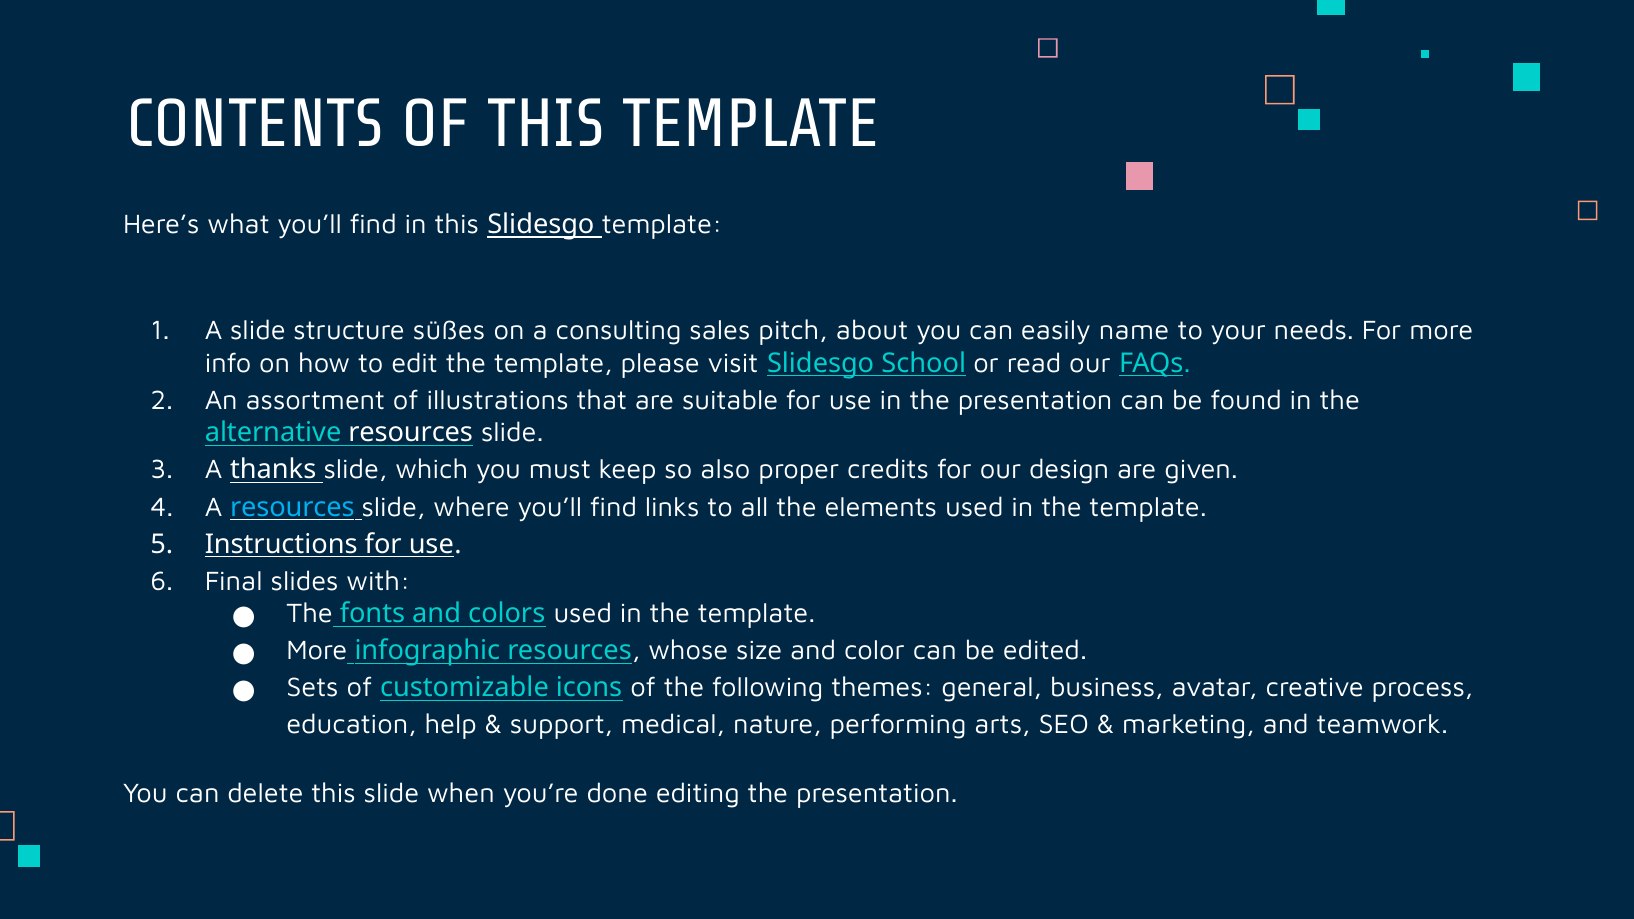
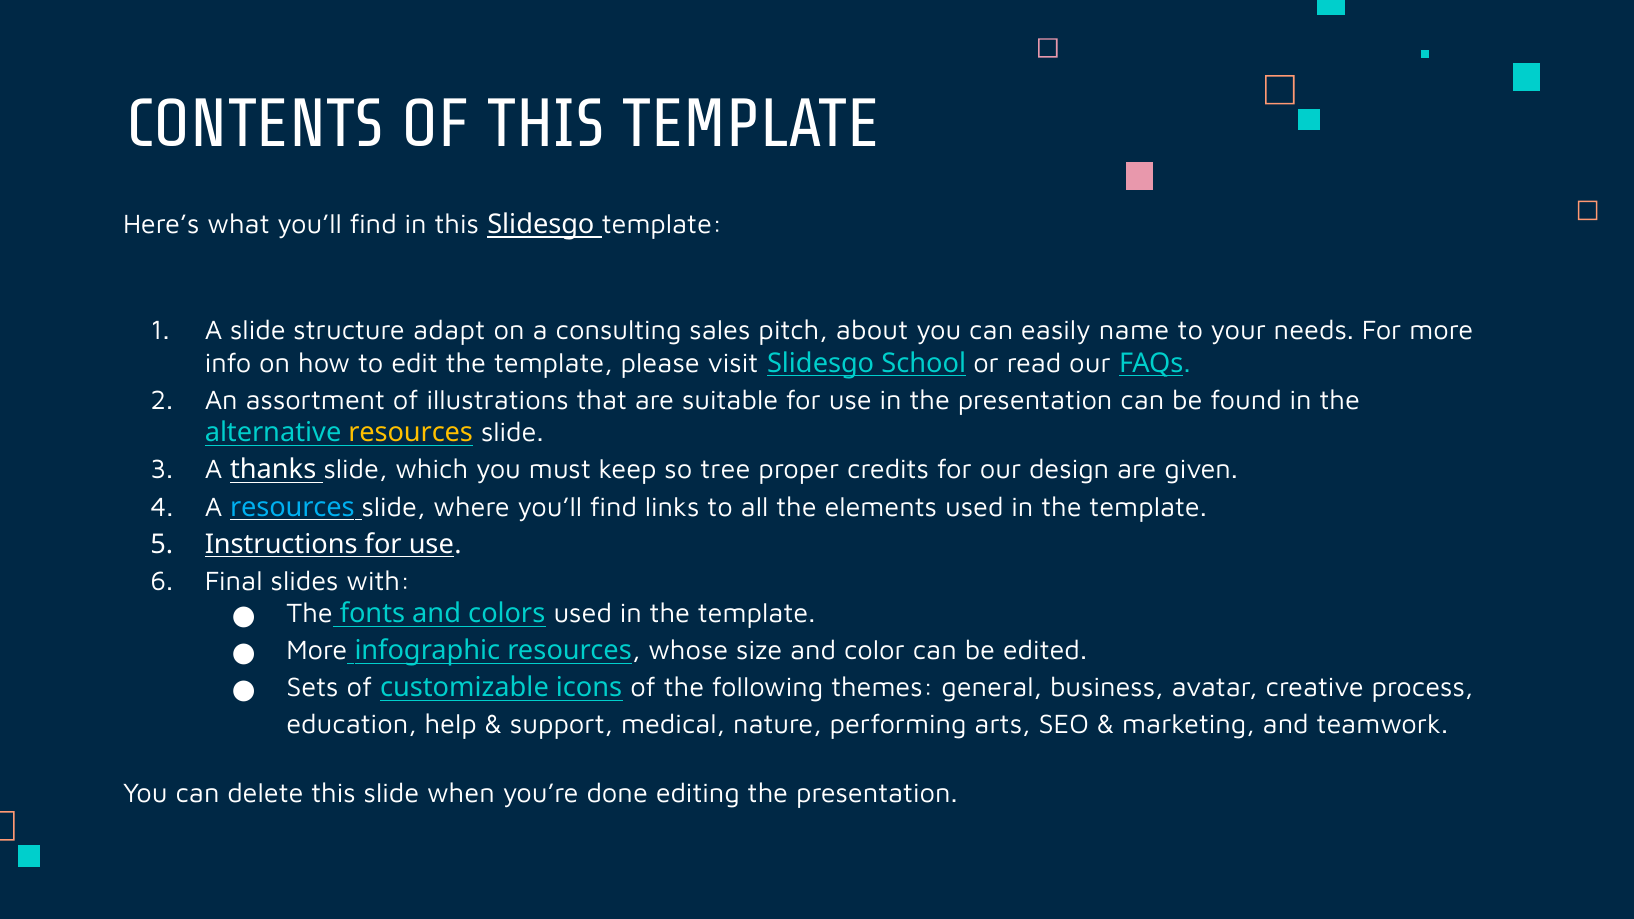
süßes: süßes -> adapt (449, 331)
resources colour: white -> yellow (411, 433)
also: also -> tree (725, 470)
